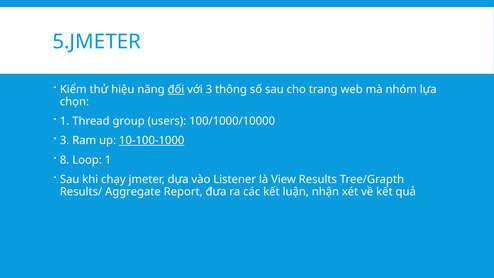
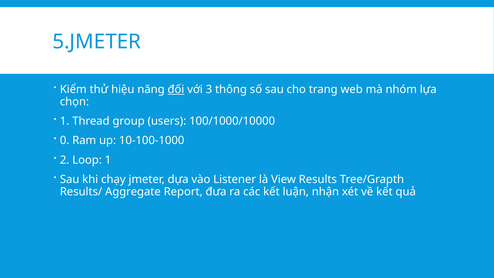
3: 3 -> 0 (65, 140)
10-100-1000 underline: present -> none (152, 140)
8: 8 -> 2 (65, 160)
